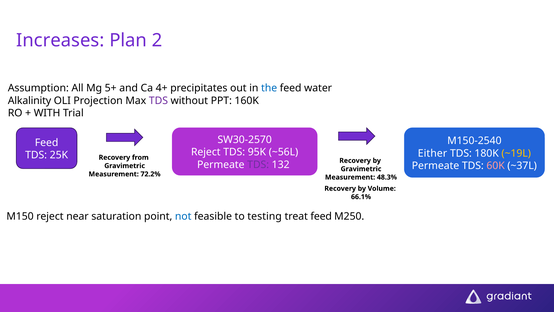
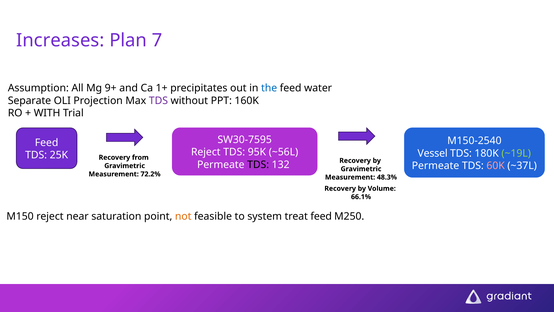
2: 2 -> 7 (157, 40)
5+: 5+ -> 9+ (111, 88)
4+: 4+ -> 1+ (162, 88)
Alkalinity: Alkalinity -> Separate (29, 100)
SW30-2570: SW30-2570 -> SW30-7595 (245, 140)
Either: Either -> Vessel (433, 153)
~19L colour: yellow -> light green (516, 153)
TDS colour: purple -> black (258, 164)
not colour: blue -> orange (183, 216)
testing: testing -> system (265, 216)
